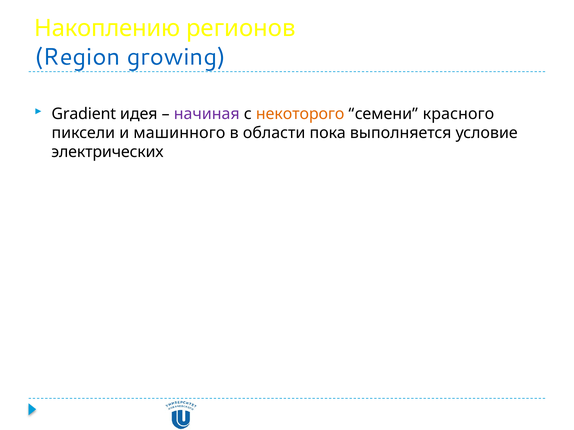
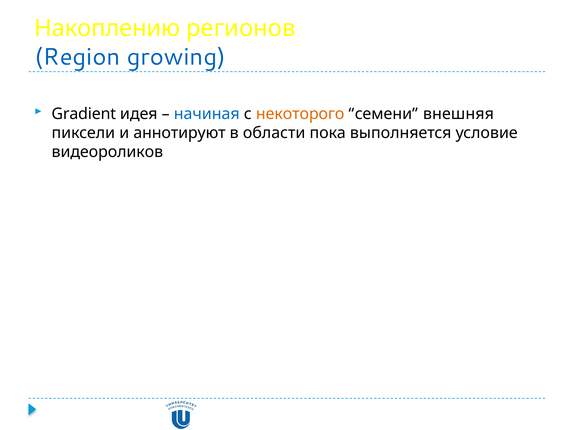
начиная colour: purple -> blue (207, 114)
красного: красного -> внешняя (458, 114)
машинного: машинного -> аннотируют (180, 133)
электрических: электрических -> видеороликов (107, 152)
